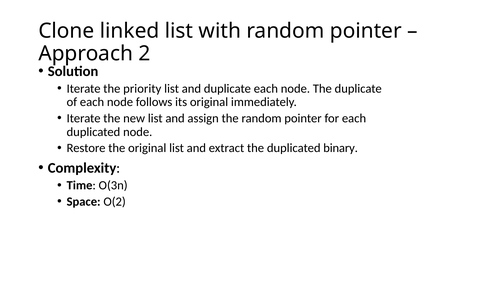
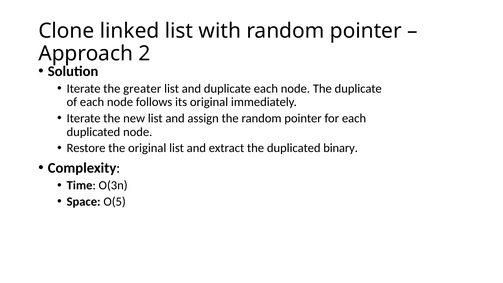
priority: priority -> greater (142, 89)
O(2: O(2 -> O(5 (115, 202)
